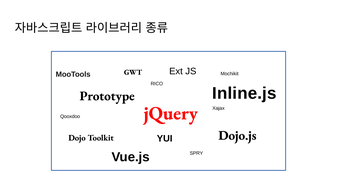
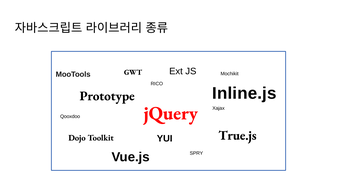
Dojo.js: Dojo.js -> True.js (237, 135)
